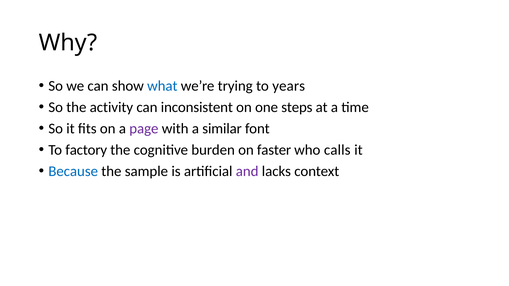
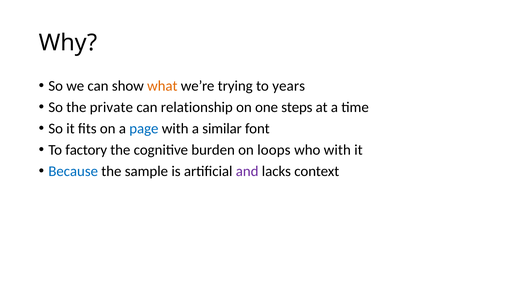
what colour: blue -> orange (162, 86)
activity: activity -> private (111, 107)
inconsistent: inconsistent -> relationship (197, 107)
page colour: purple -> blue (144, 129)
faster: faster -> loops (274, 150)
who calls: calls -> with (337, 150)
